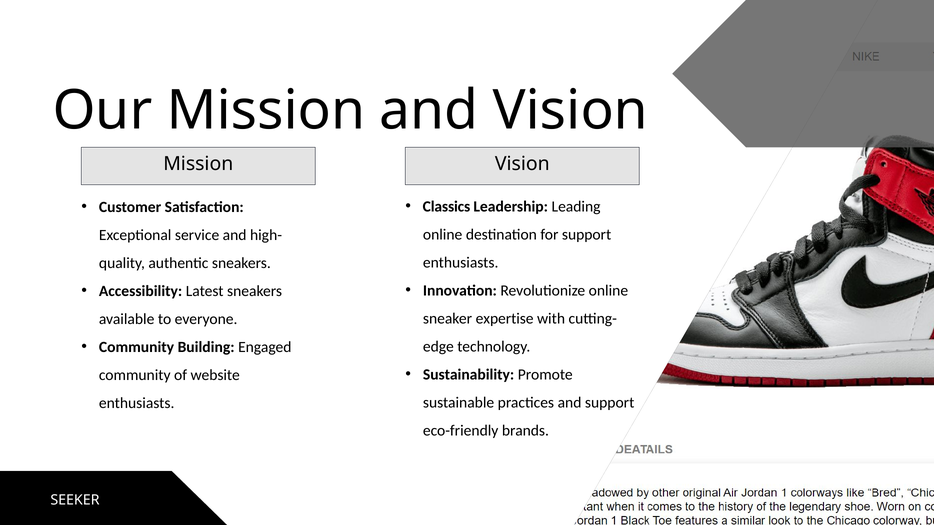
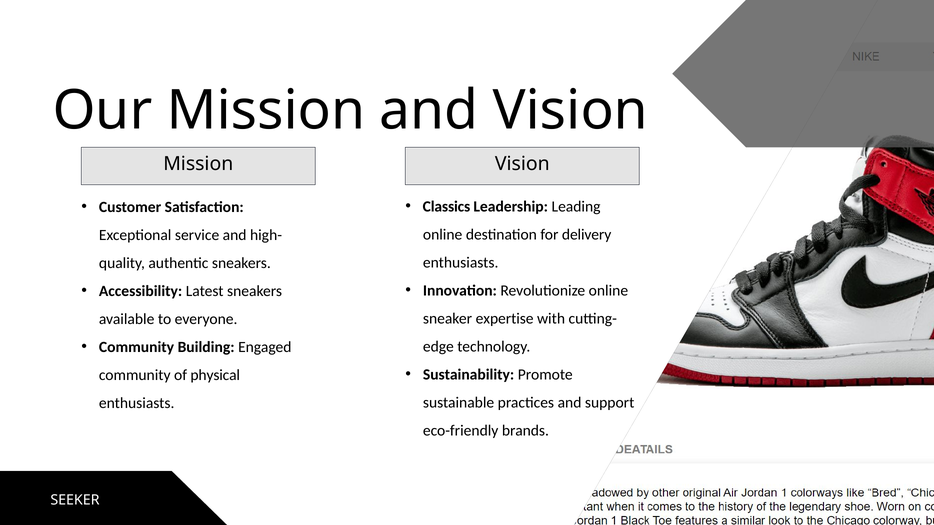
for support: support -> delivery (587, 235)
website: website -> physical (215, 375)
